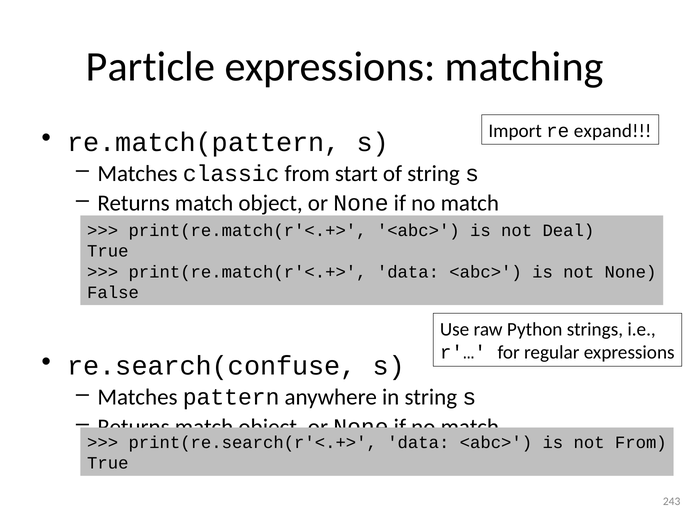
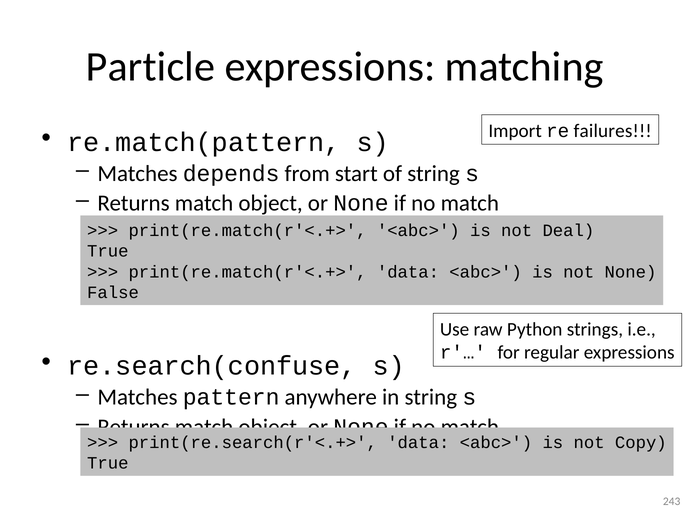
expand: expand -> failures (613, 131)
classic: classic -> depends (231, 173)
not From: From -> Copy (641, 442)
